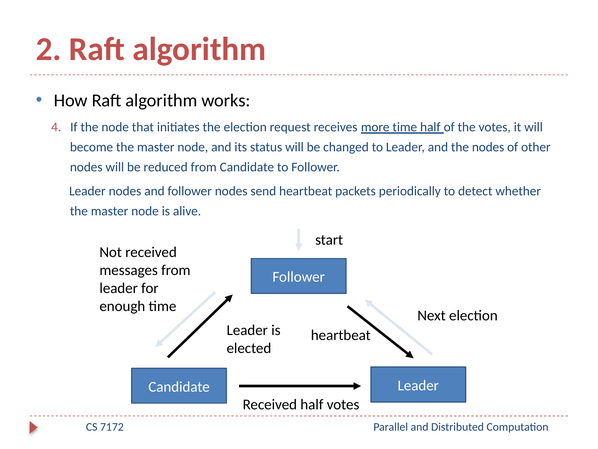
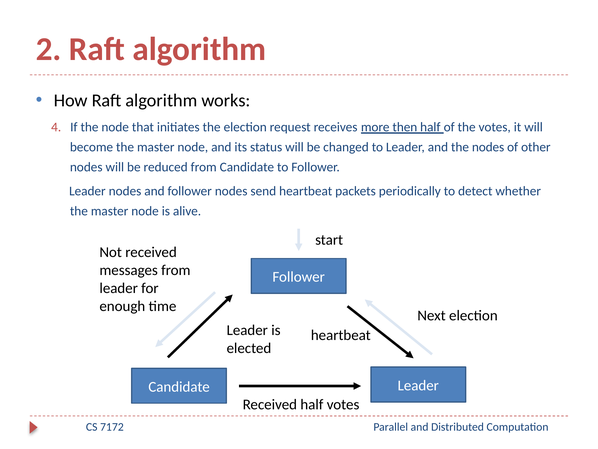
more time: time -> then (405, 127)
